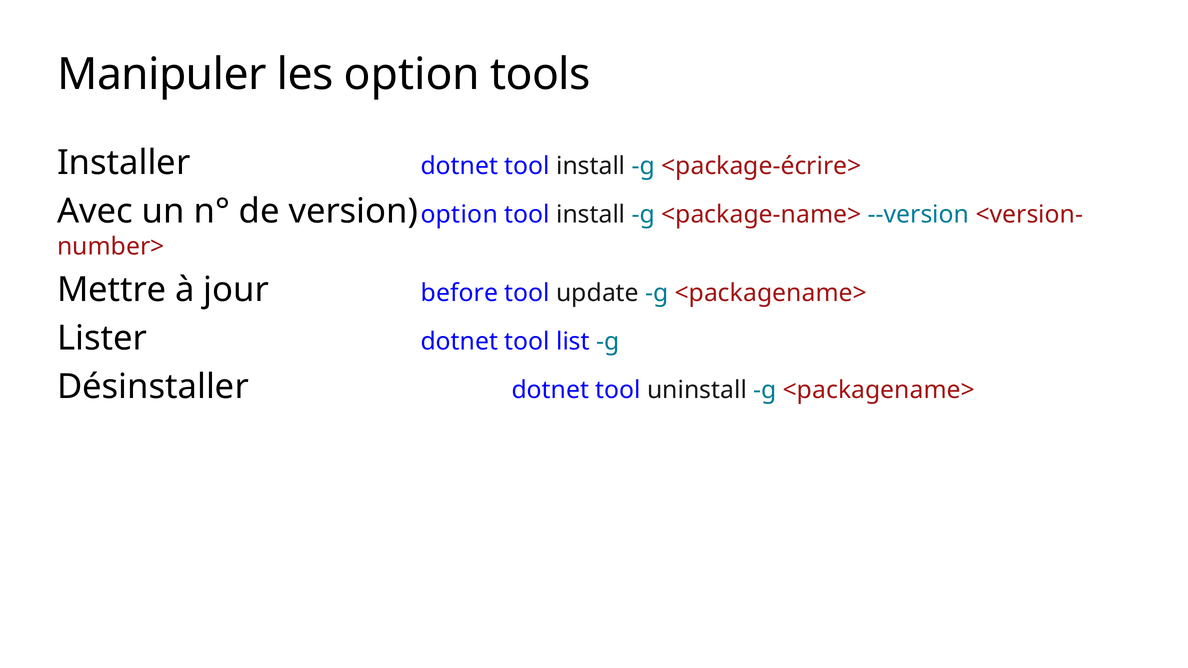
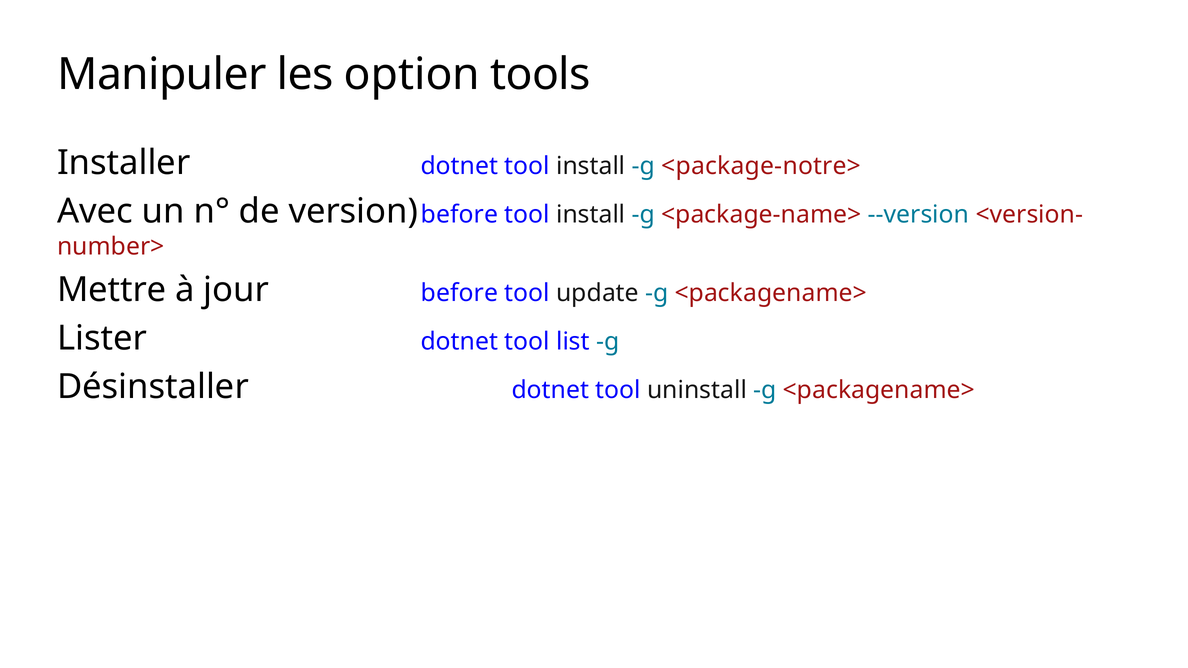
<package-écrire>: <package-écrire> -> <package-notre> (761, 166)
version option: option -> before (459, 215)
